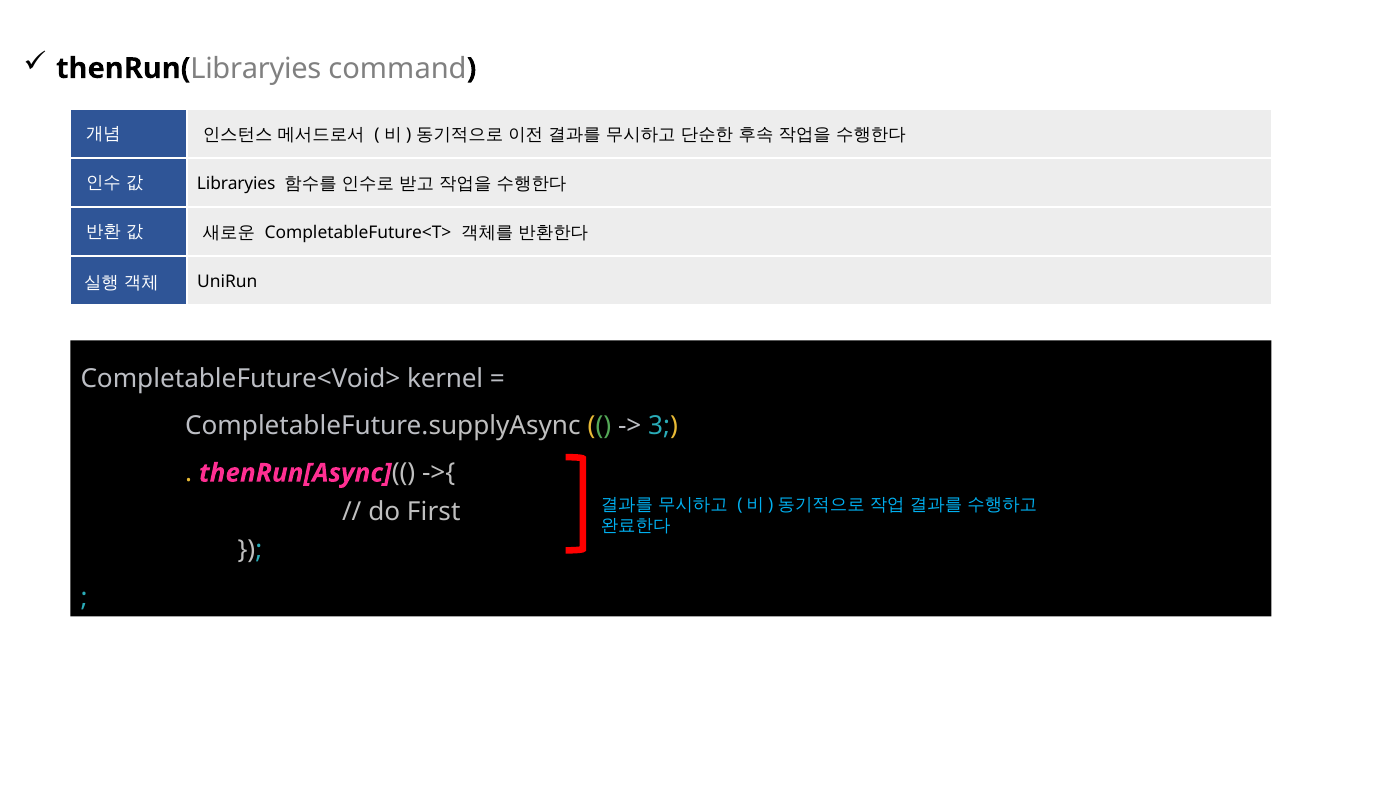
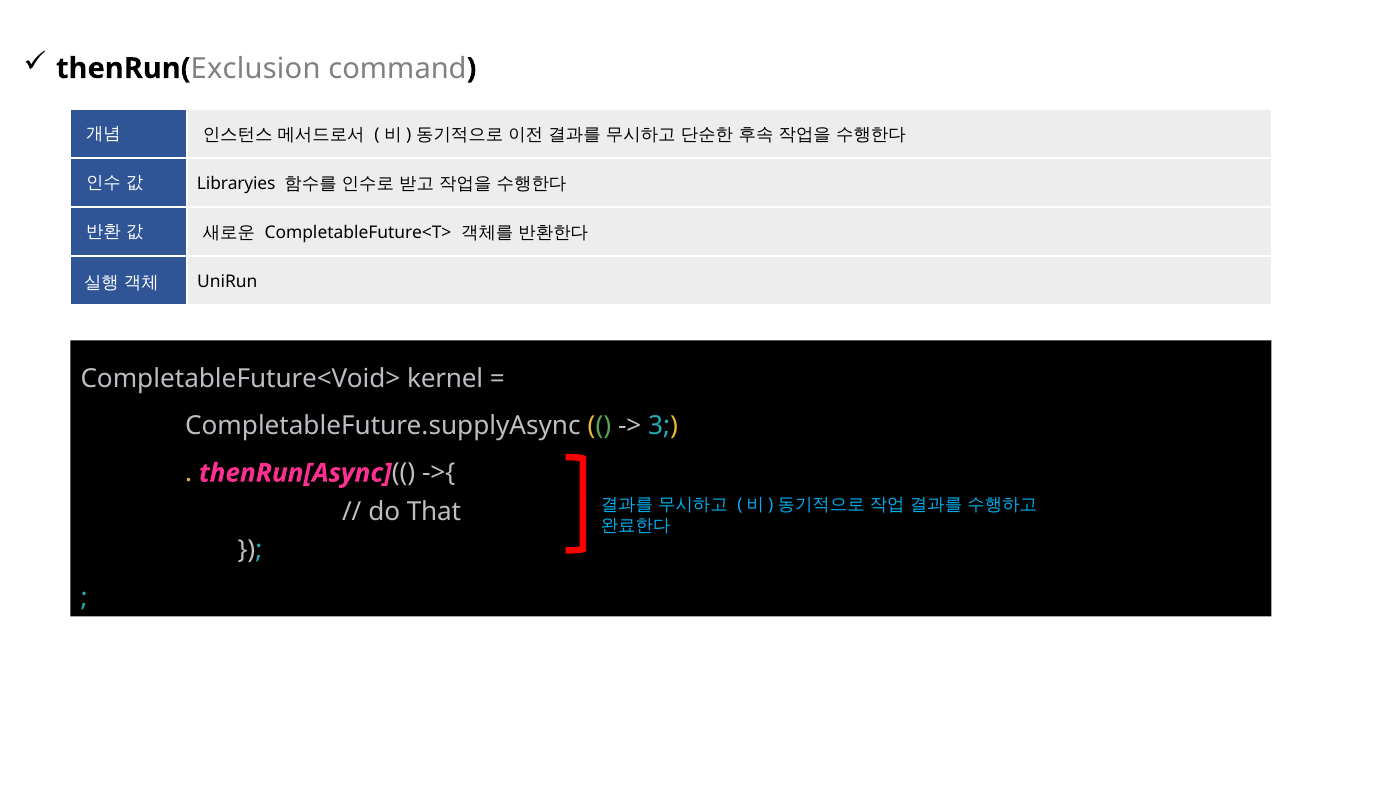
Libraryies: Libraryies -> Exclusion (256, 68)
First: First -> That (434, 511)
